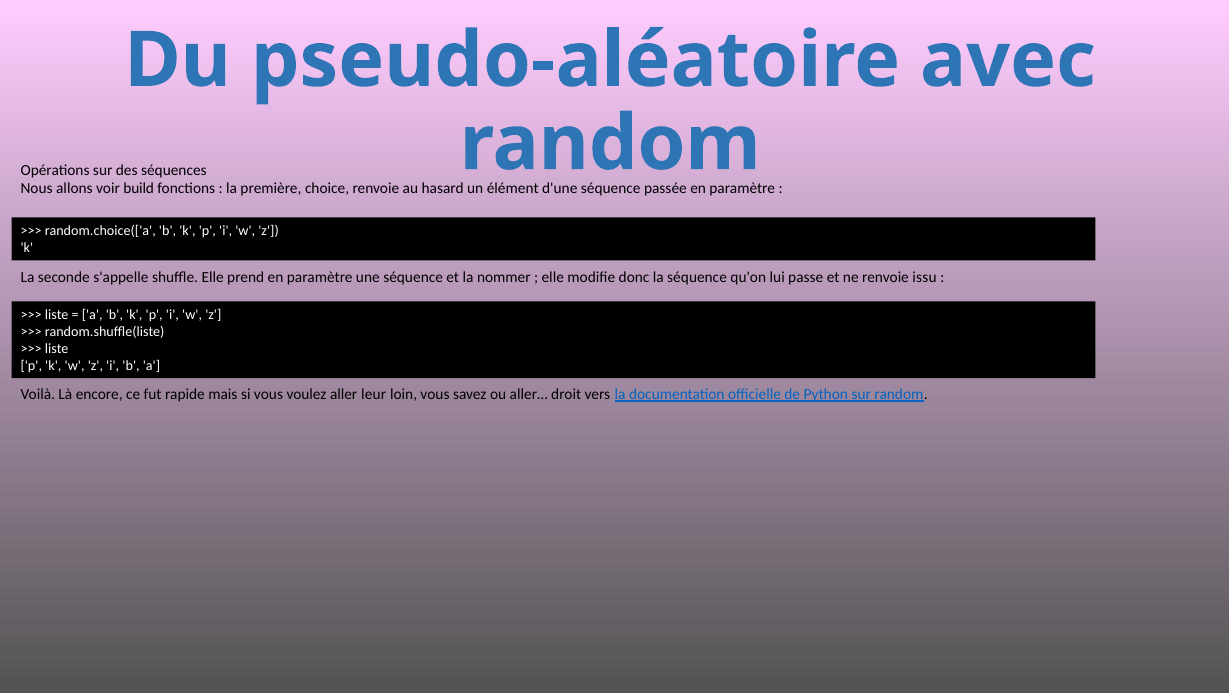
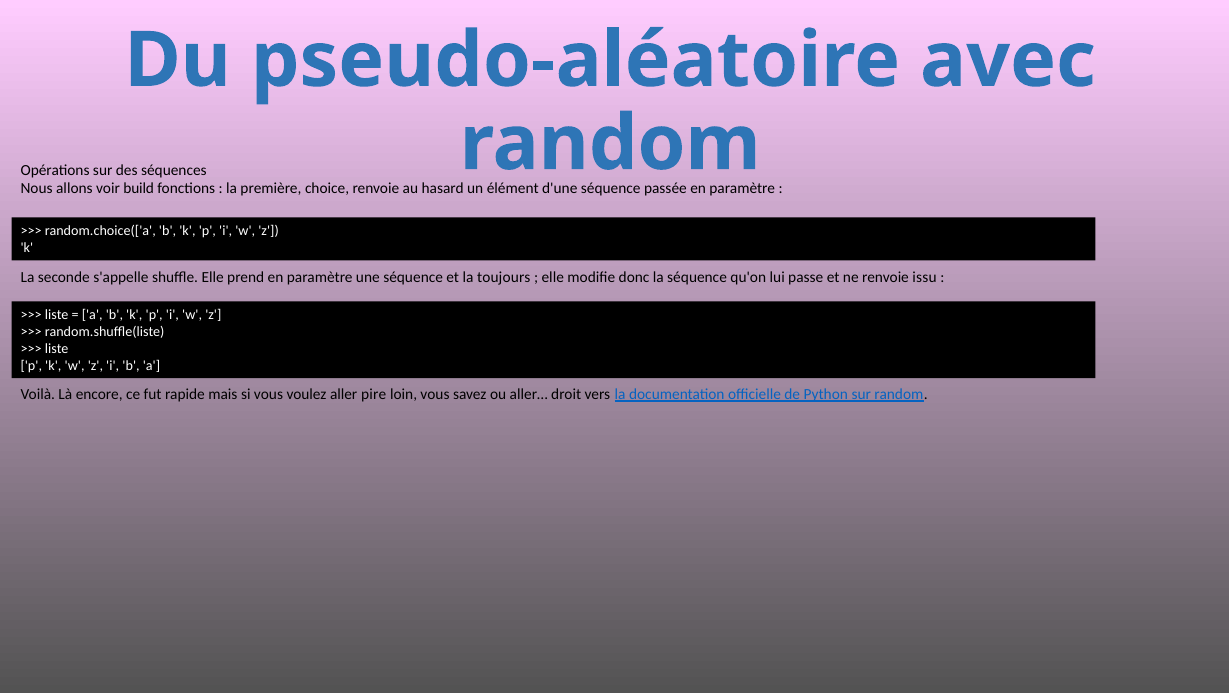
nommer: nommer -> toujours (504, 277)
leur: leur -> pire (374, 394)
